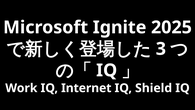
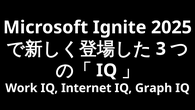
Shield: Shield -> Graph (154, 88)
